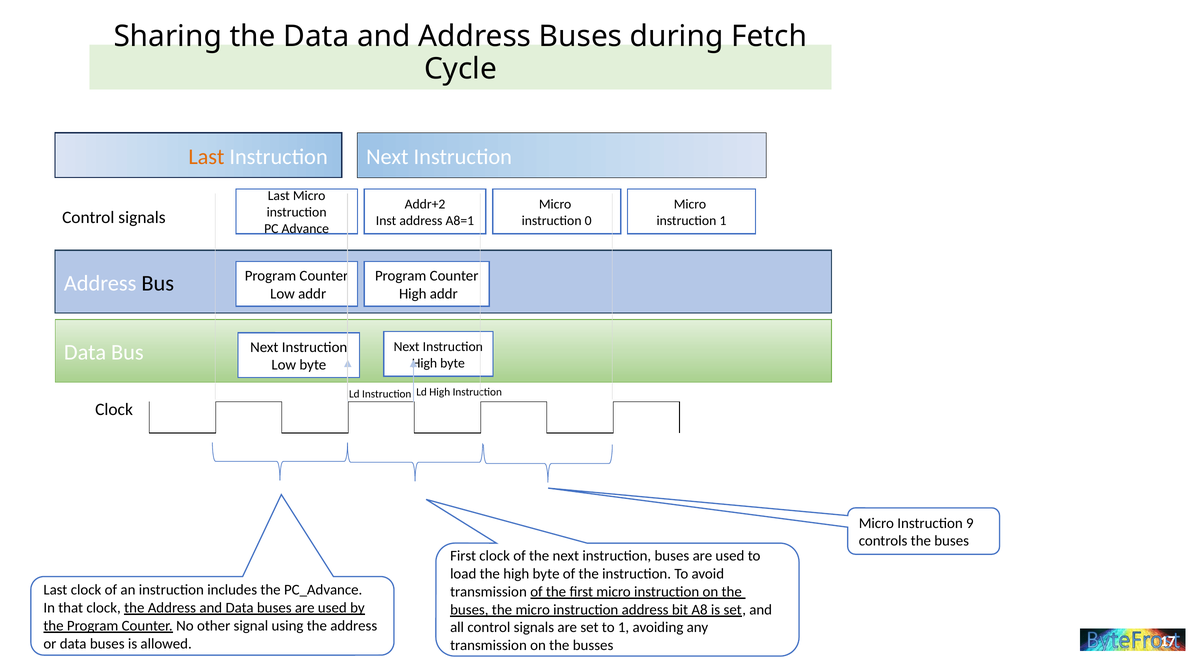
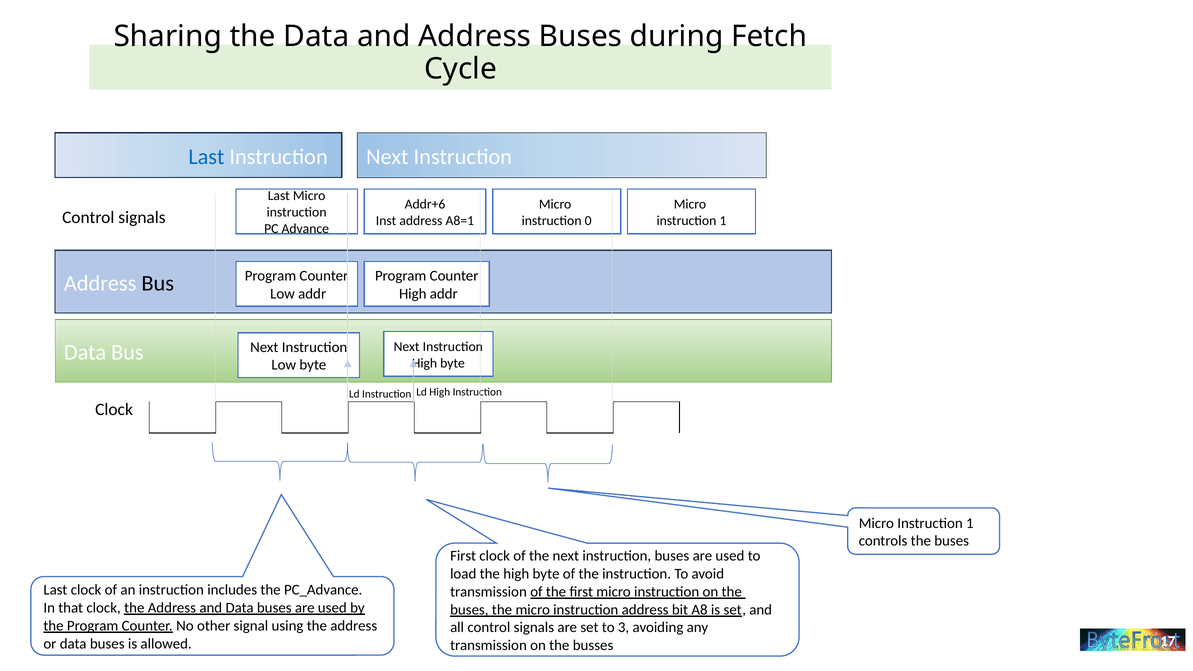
Last colour: orange -> blue (206, 157)
Addr+2: Addr+2 -> Addr+6 (425, 204)
9: 9 -> 1 (970, 523)
to 1: 1 -> 3 (624, 628)
